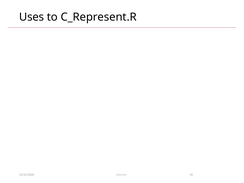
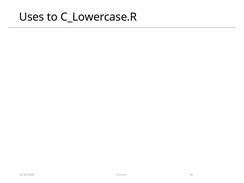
C_Represent.R: C_Represent.R -> C_Lowercase.R (99, 17)
